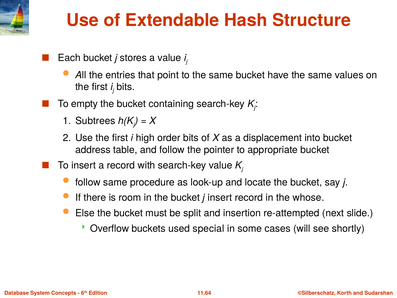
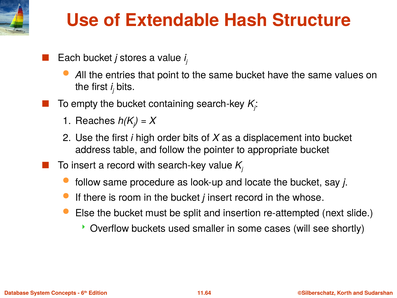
Subtrees: Subtrees -> Reaches (95, 121)
special: special -> smaller (209, 228)
